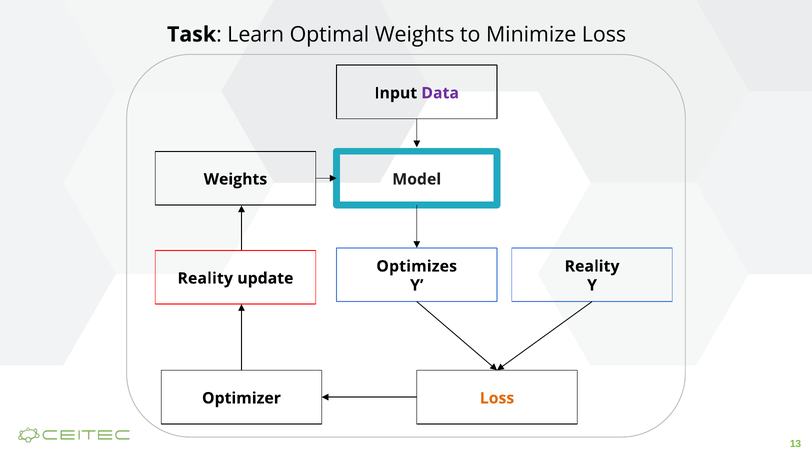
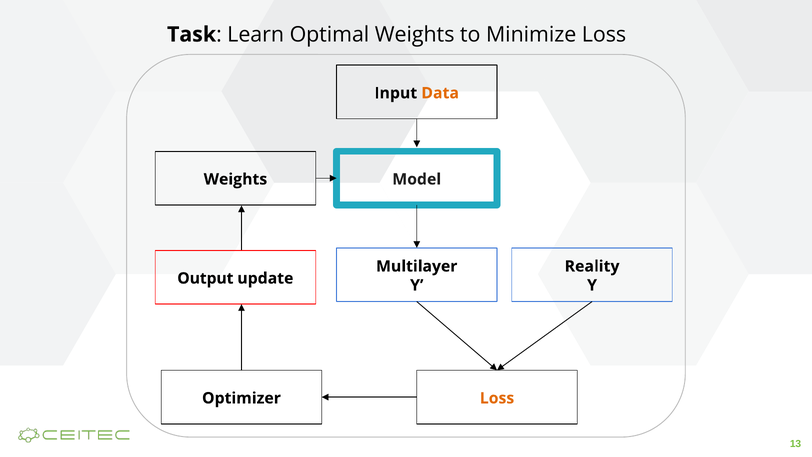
Data colour: purple -> orange (440, 93)
Optimizes: Optimizes -> Multilayer (417, 266)
Reality: Reality -> Output (205, 278)
